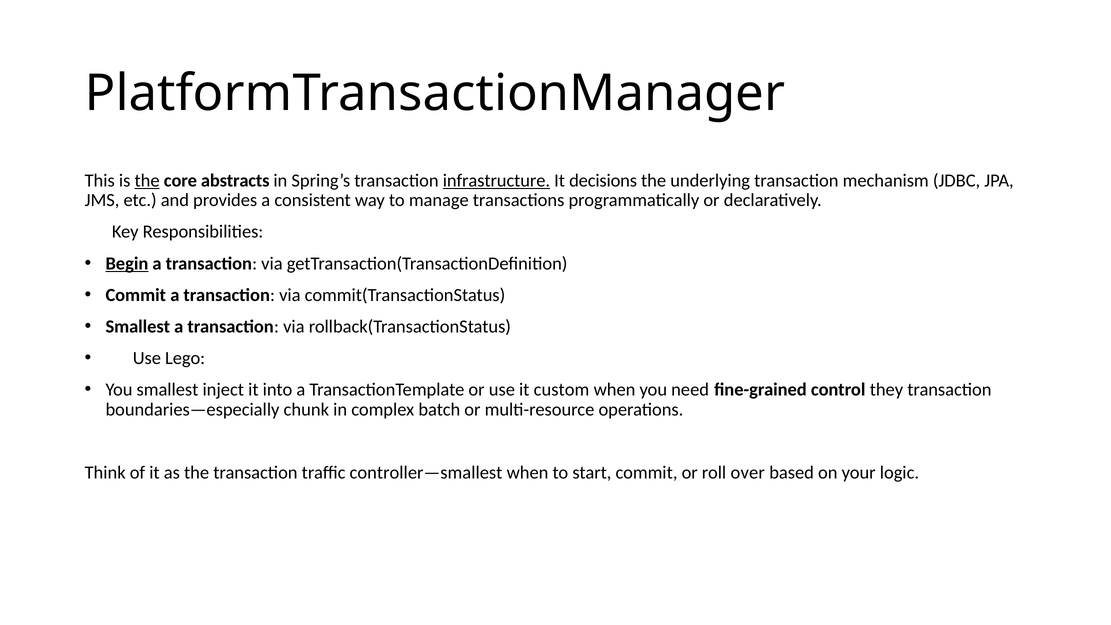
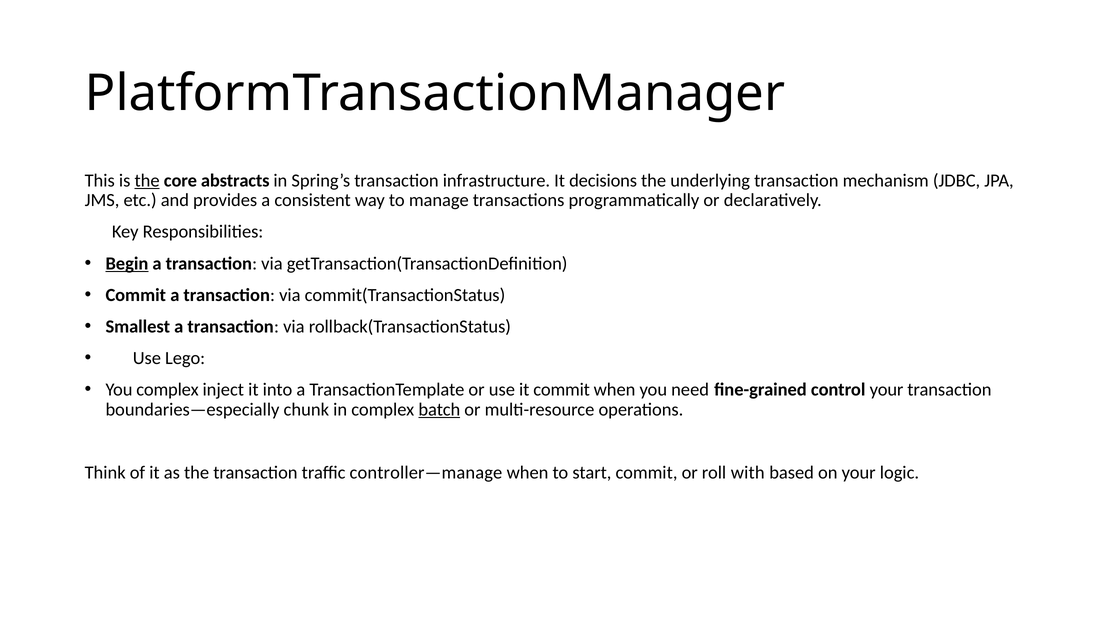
infrastructure underline: present -> none (496, 180)
You smallest: smallest -> complex (168, 389)
it custom: custom -> commit (562, 389)
control they: they -> your (887, 389)
batch underline: none -> present (439, 409)
controller—smallest: controller—smallest -> controller—manage (426, 472)
over: over -> with (748, 472)
